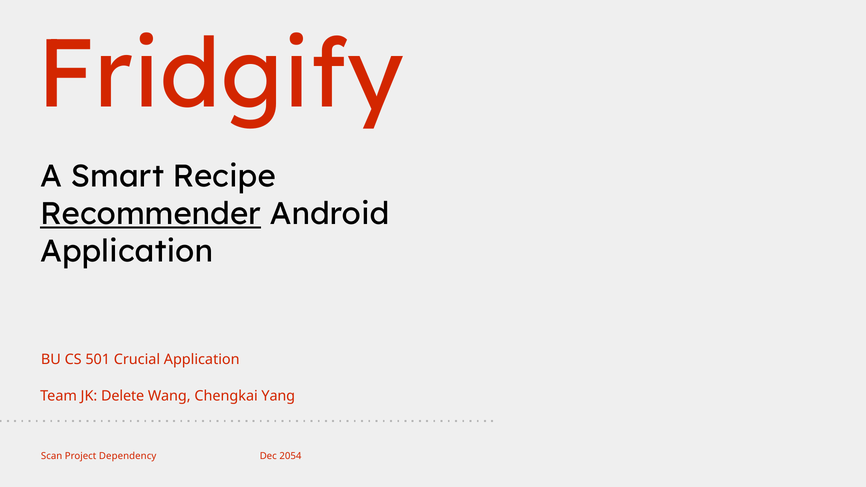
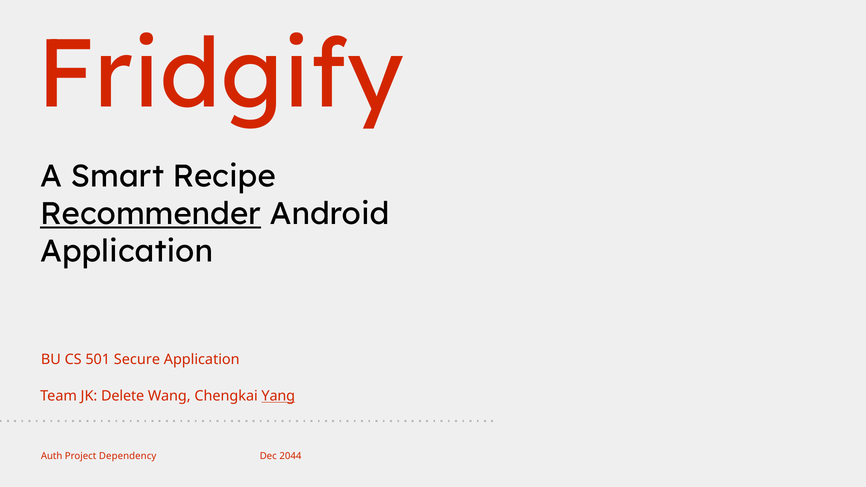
Crucial: Crucial -> Secure (137, 360)
Yang underline: none -> present (278, 396)
Scan: Scan -> Auth (52, 456)
2054: 2054 -> 2044 (290, 456)
